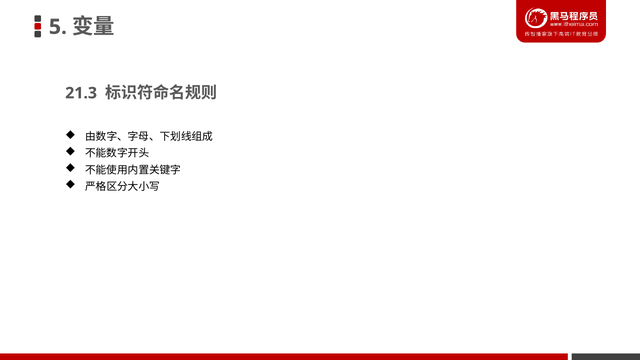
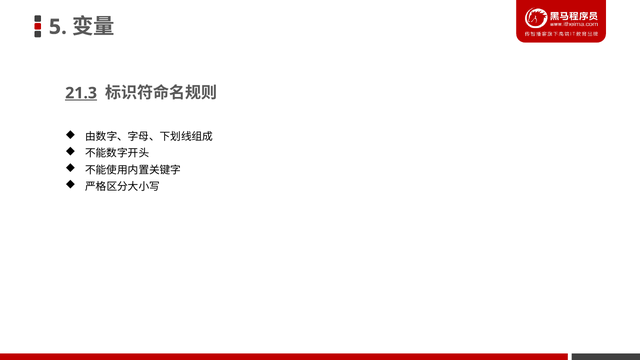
21.3 underline: none -> present (81, 93)
